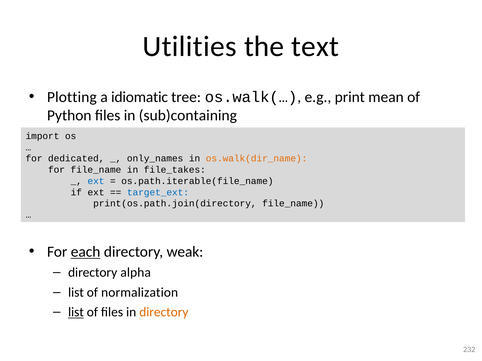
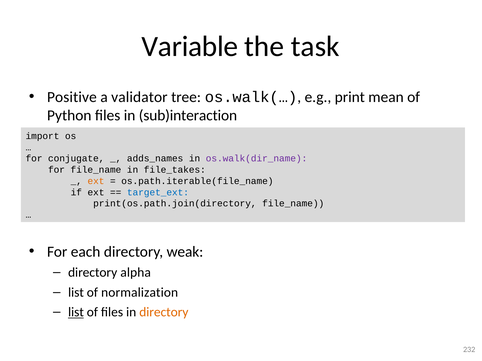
Utilities: Utilities -> Variable (190, 47)
text: text -> task (315, 47)
Plotting: Plotting -> Positive (72, 97)
idiomatic: idiomatic -> validator (139, 97)
sub)containing: sub)containing -> sub)interaction (188, 116)
dedicated: dedicated -> conjugate (76, 159)
only_names: only_names -> adds_names (155, 159)
os.walk(dir_name colour: orange -> purple (257, 159)
ext colour: blue -> orange (96, 181)
each underline: present -> none (86, 252)
